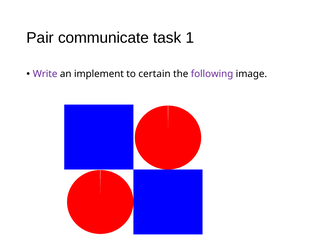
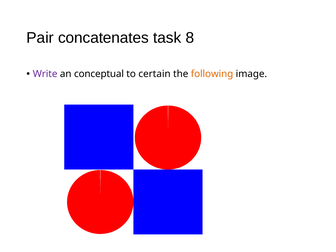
communicate: communicate -> concatenates (103, 38)
1: 1 -> 8 (190, 38)
implement: implement -> conceptual (99, 74)
following colour: purple -> orange (212, 74)
